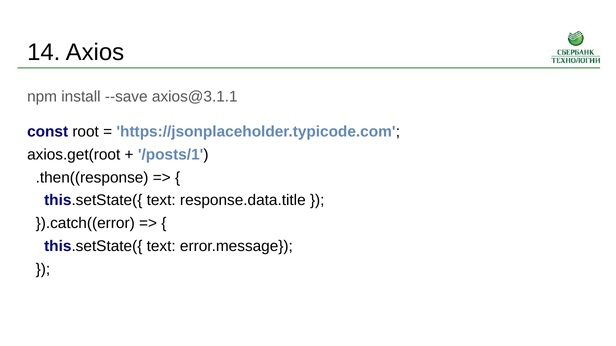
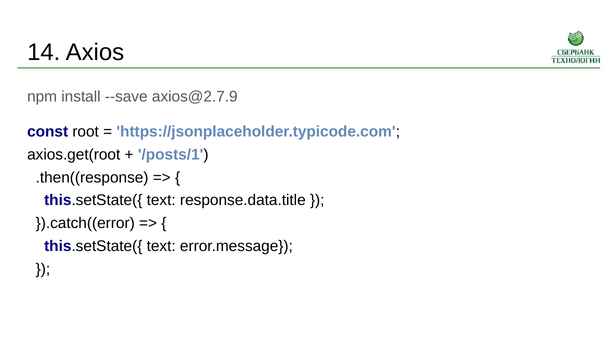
axios@3.1.1: axios@3.1.1 -> axios@2.7.9 (195, 97)
